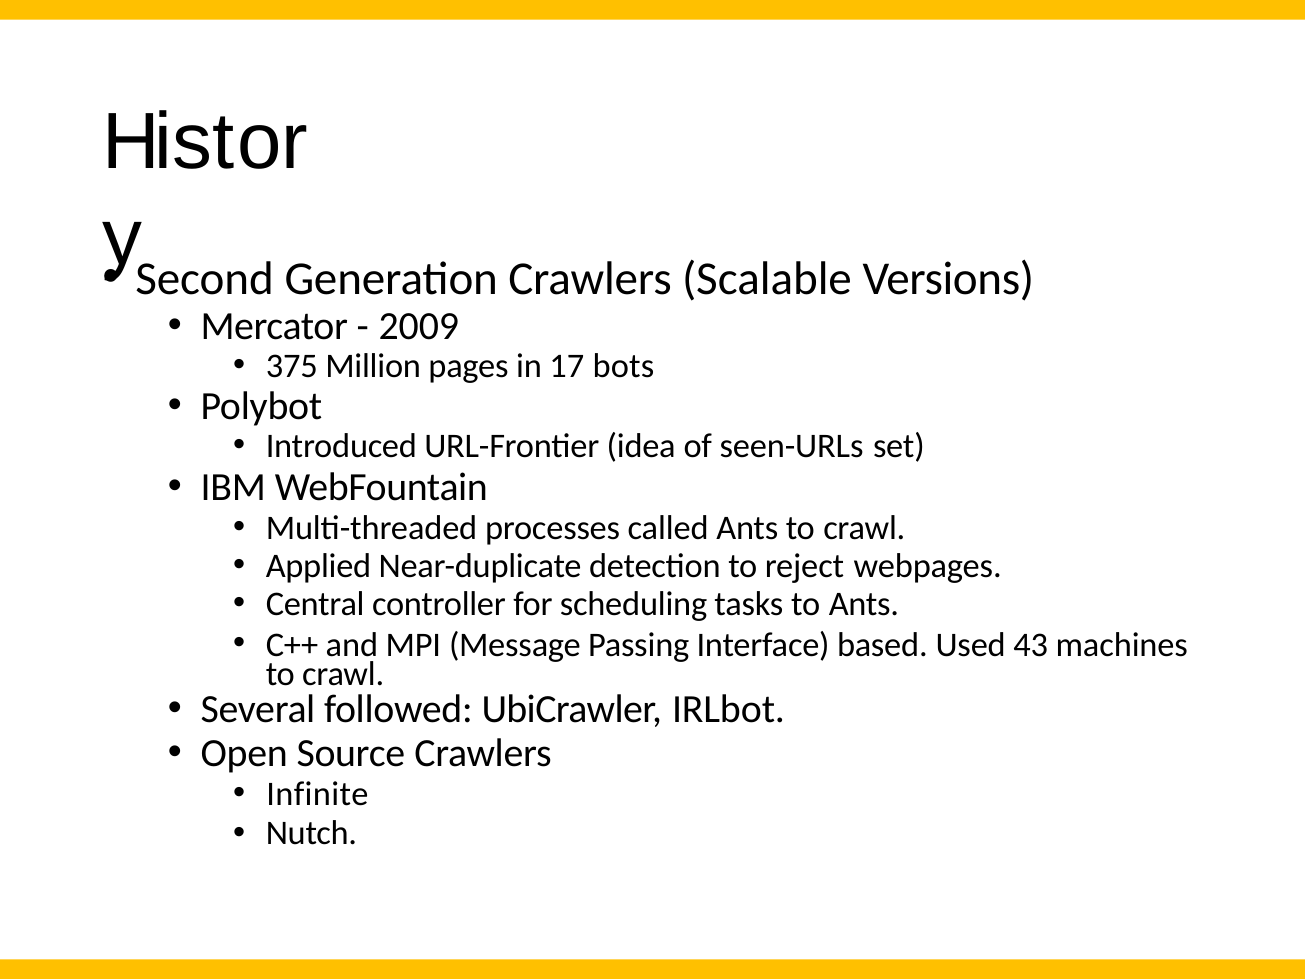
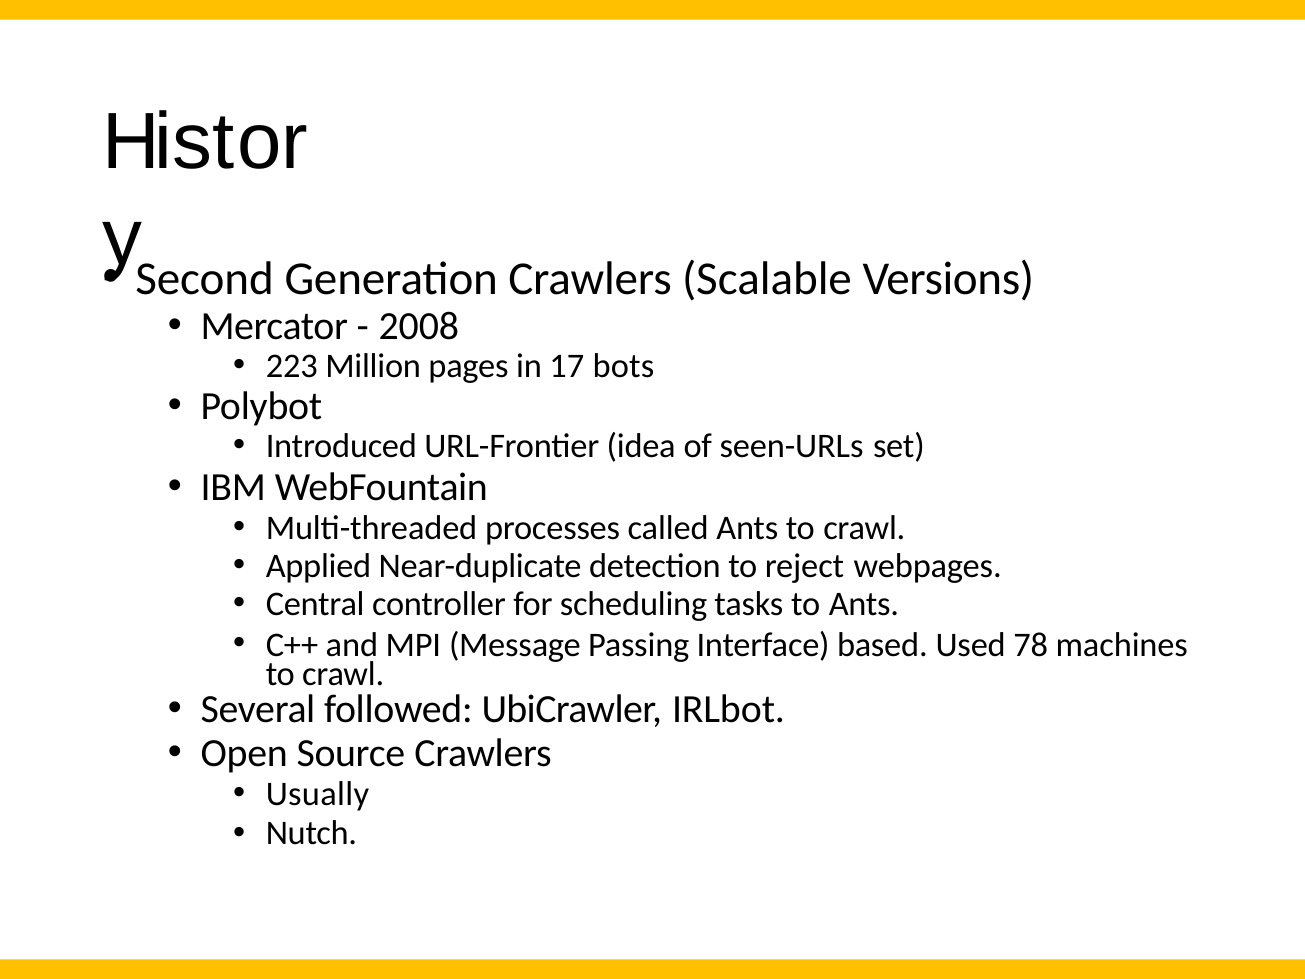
2009: 2009 -> 2008 (419, 326)
375: 375 -> 223 (292, 366)
43: 43 -> 78 (1031, 645)
Infinite: Infinite -> Usually (317, 794)
